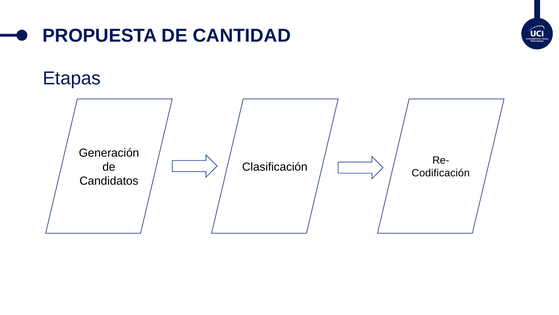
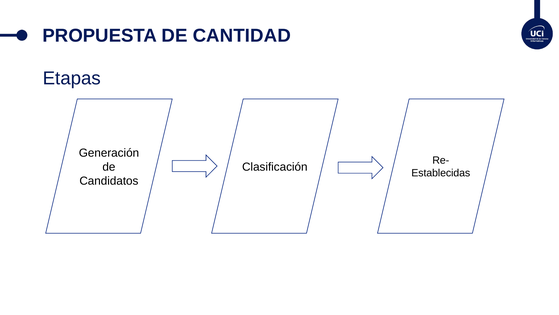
Codificación: Codificación -> Establecidas (441, 173)
